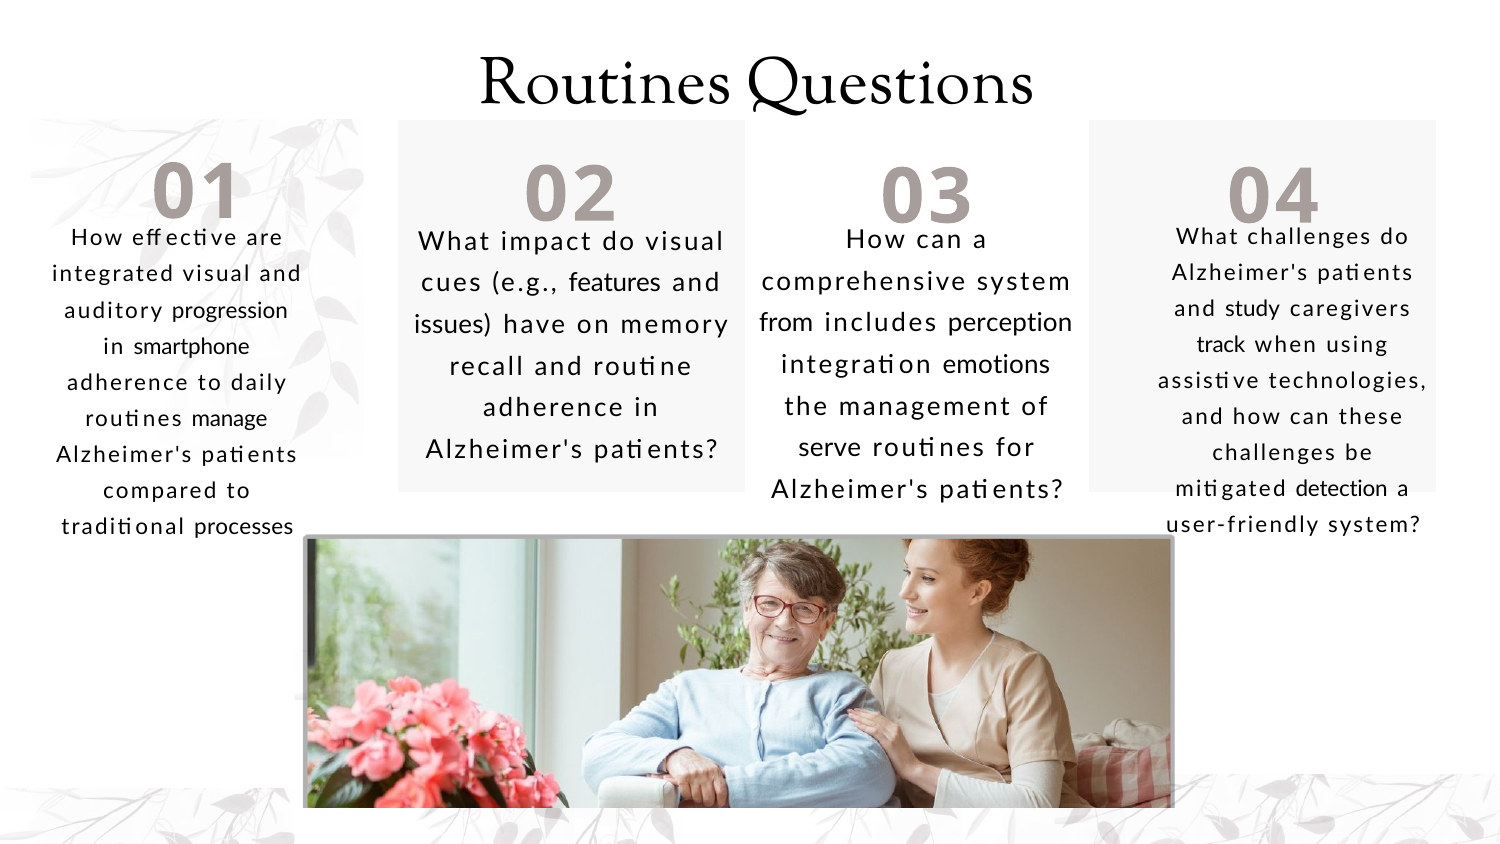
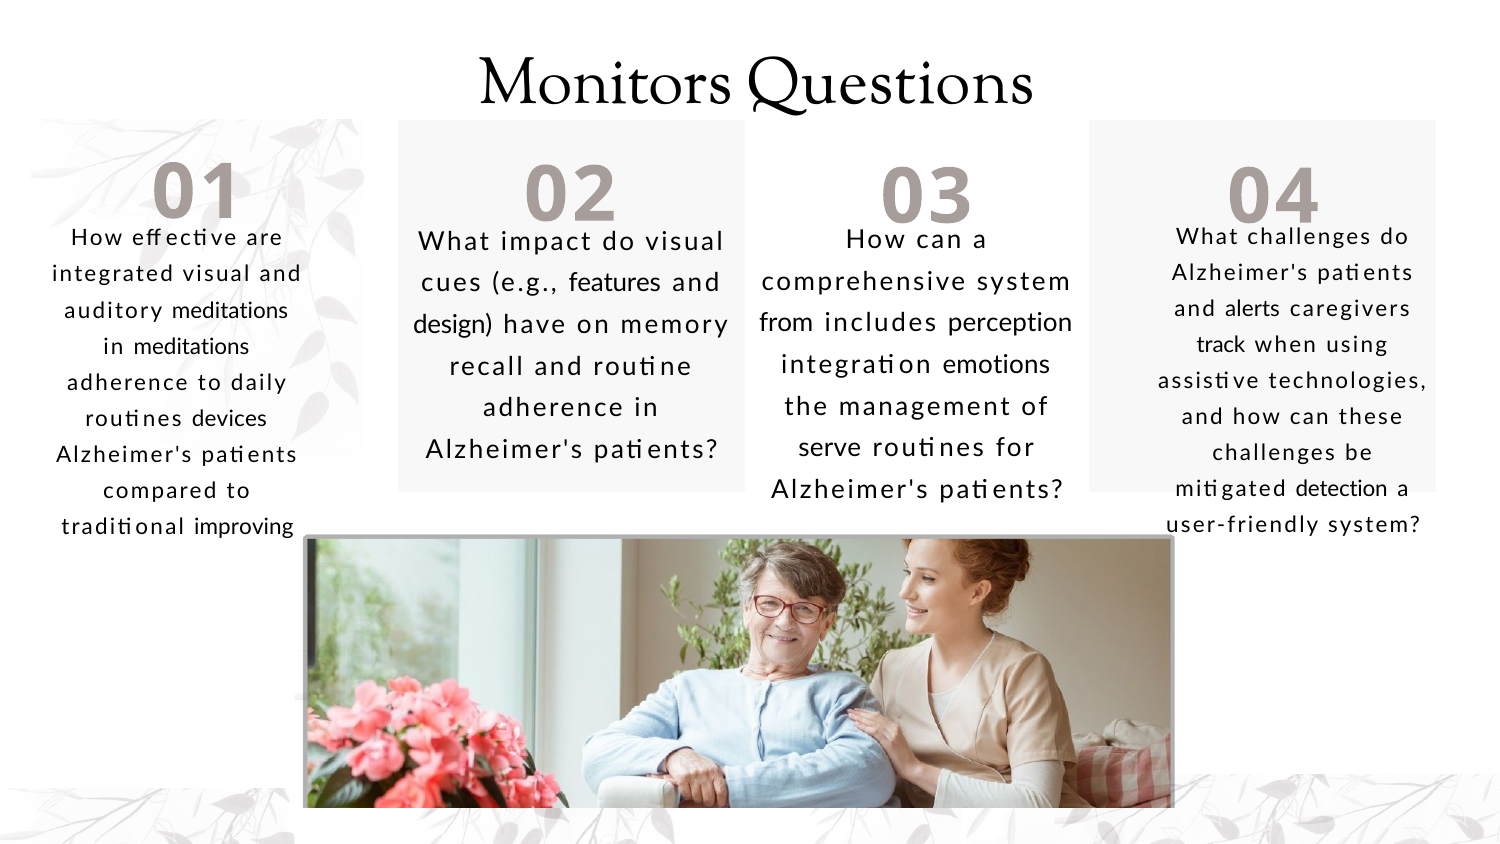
Routines: Routines -> Monitors (606, 82)
study: study -> alerts (1253, 309)
auditory progression: progression -> meditations (230, 310)
issues: issues -> design (453, 325)
in smartphone: smartphone -> meditations (192, 347)
manage: manage -> devices (229, 419)
processes: processes -> improving (244, 527)
